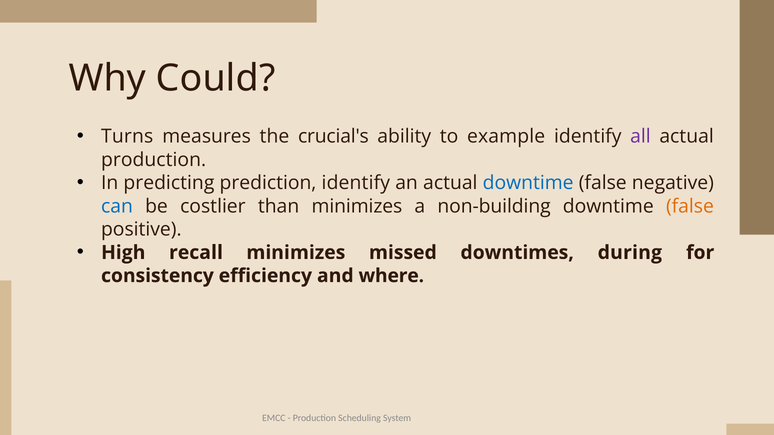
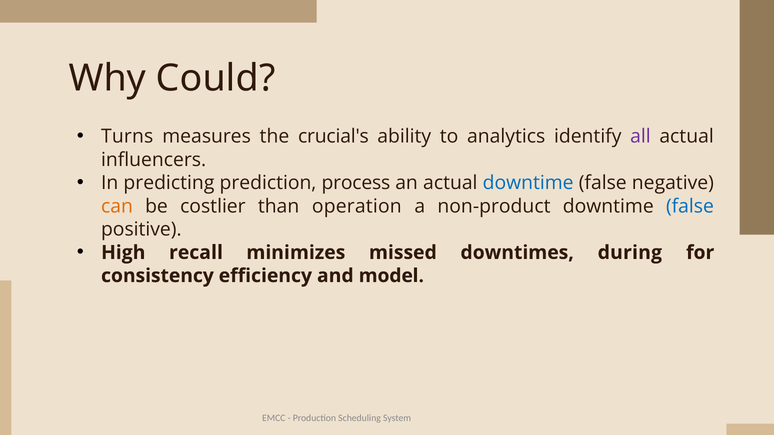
example: example -> analytics (506, 137)
production: production -> influencers (154, 160)
prediction identify: identify -> process (356, 183)
can colour: blue -> orange (117, 206)
than minimizes: minimizes -> operation (357, 206)
non-building: non-building -> non-product (494, 206)
false colour: orange -> blue (690, 206)
where: where -> model (391, 276)
